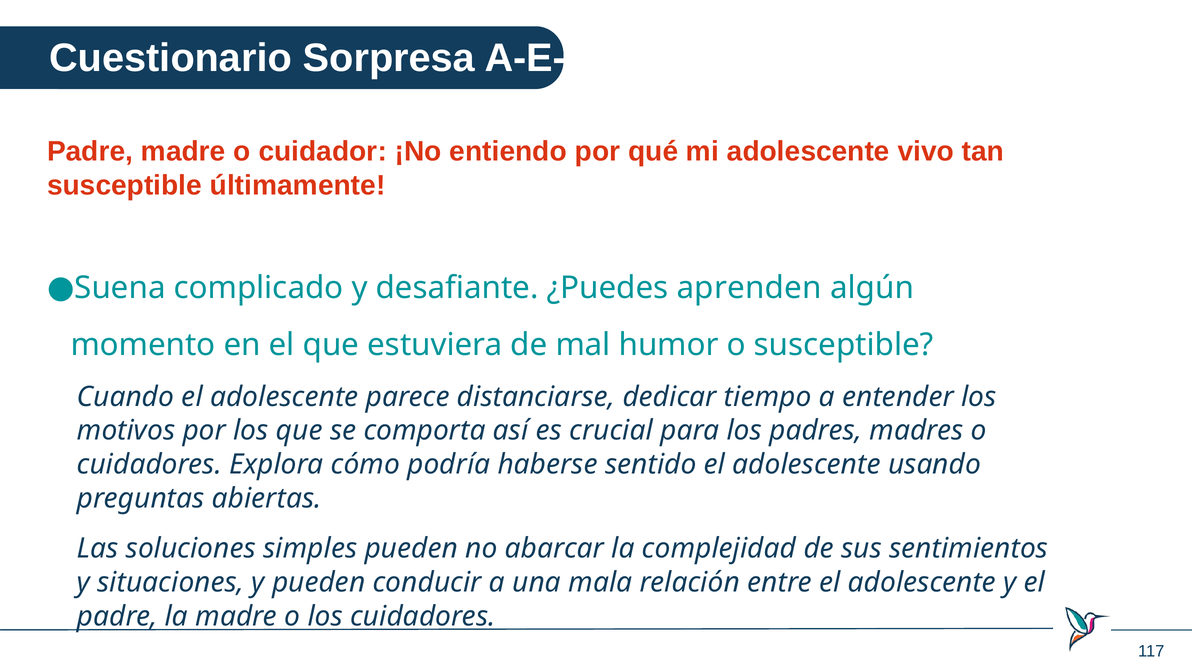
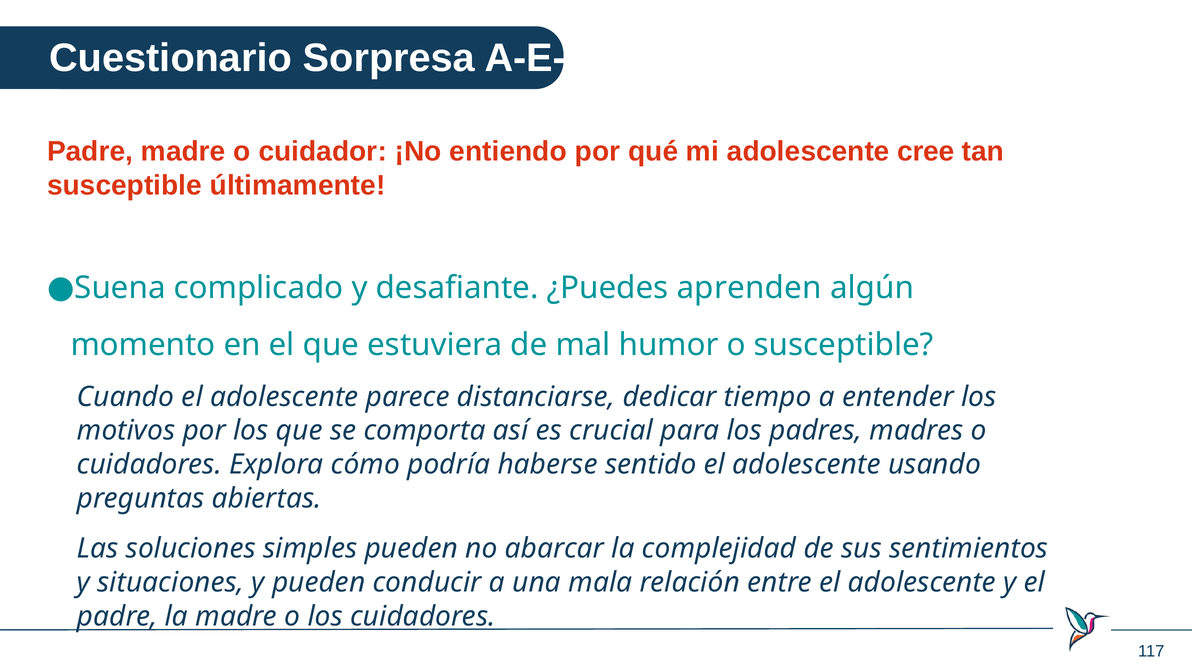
vivo: vivo -> cree (926, 152)
